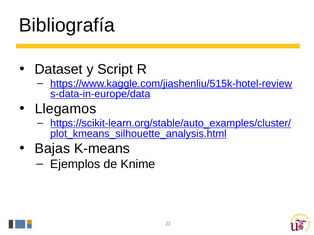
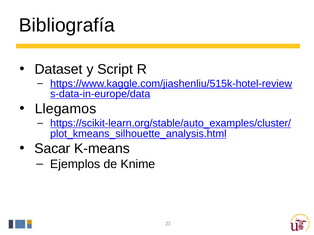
Bajas: Bajas -> Sacar (52, 149)
